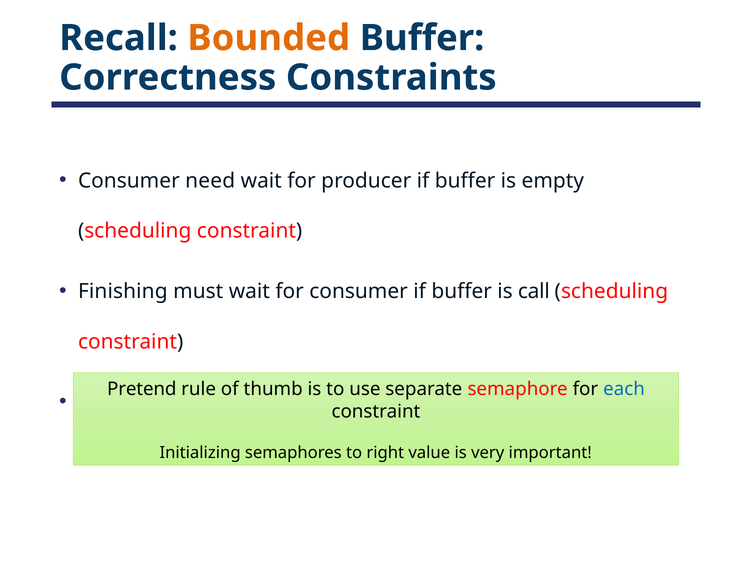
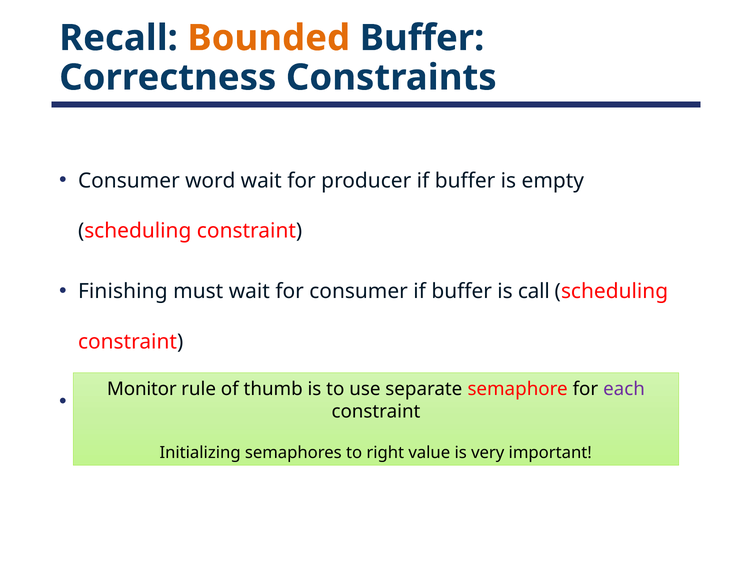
need: need -> word (210, 181)
Pretend: Pretend -> Monitor (142, 389)
each colour: blue -> purple (624, 389)
